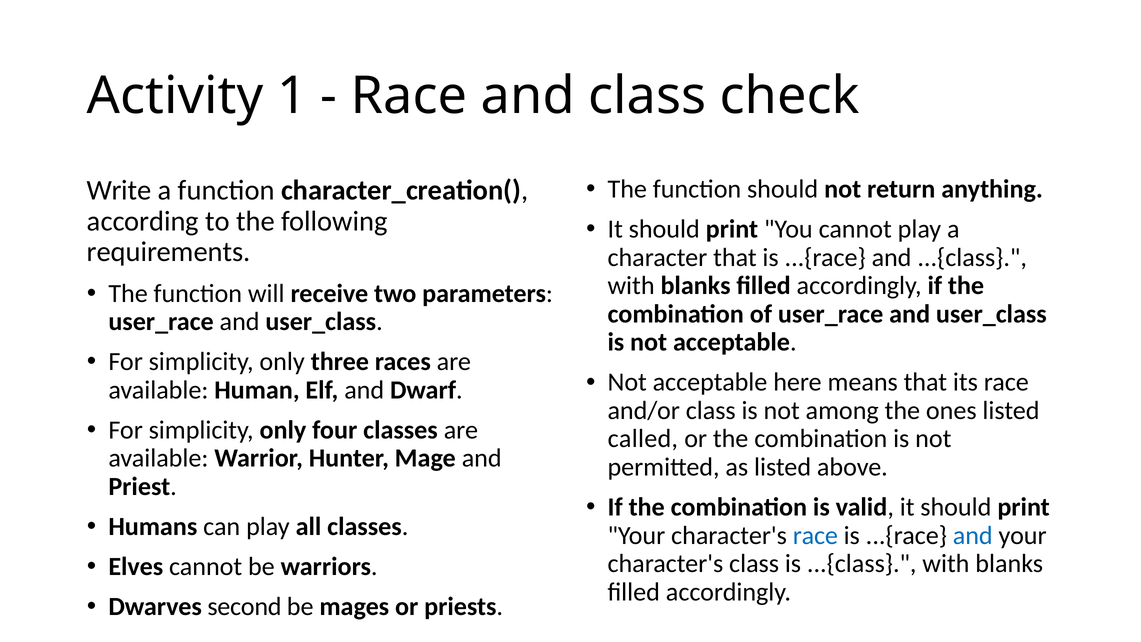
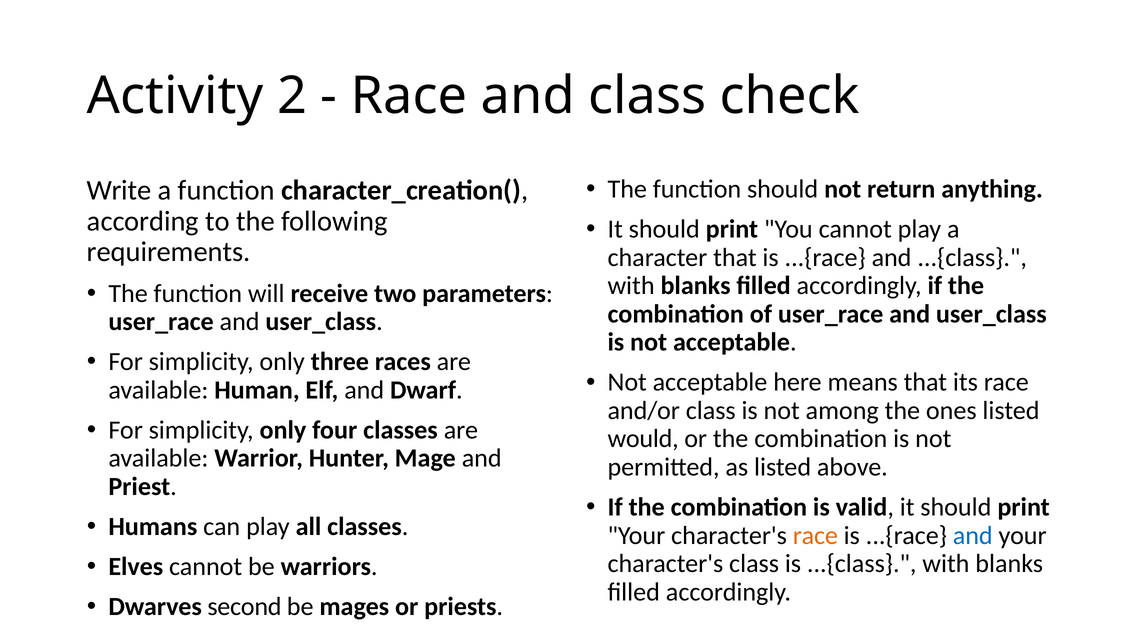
1: 1 -> 2 (292, 96)
called: called -> would (643, 439)
race colour: blue -> orange (815, 535)
